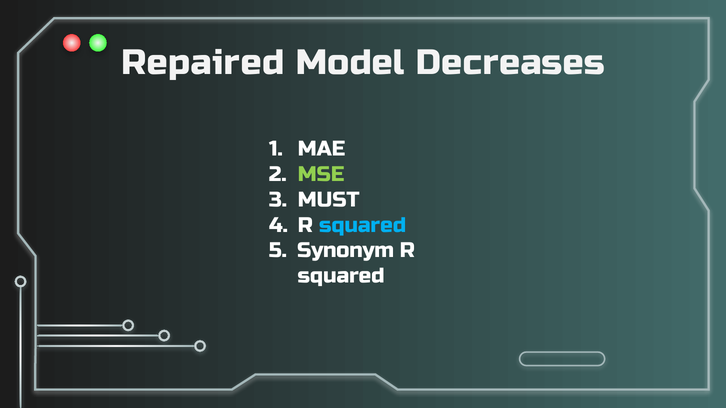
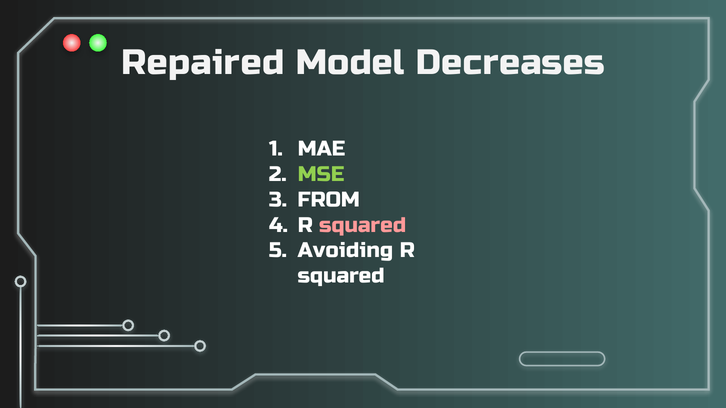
MUST: MUST -> FROM (329, 200)
squared colour: light blue -> pink (363, 225)
Synonym: Synonym -> Avoiding (345, 251)
